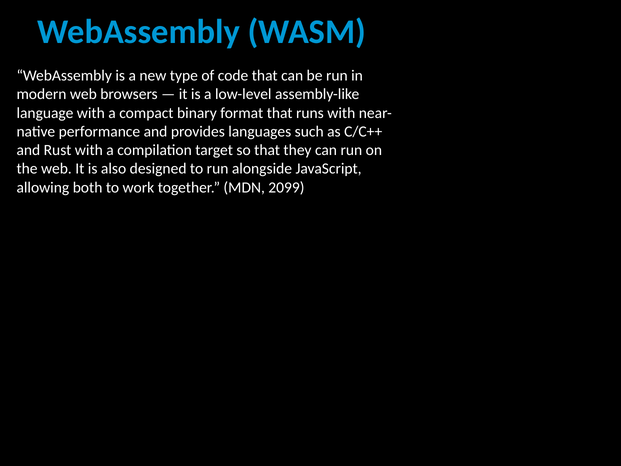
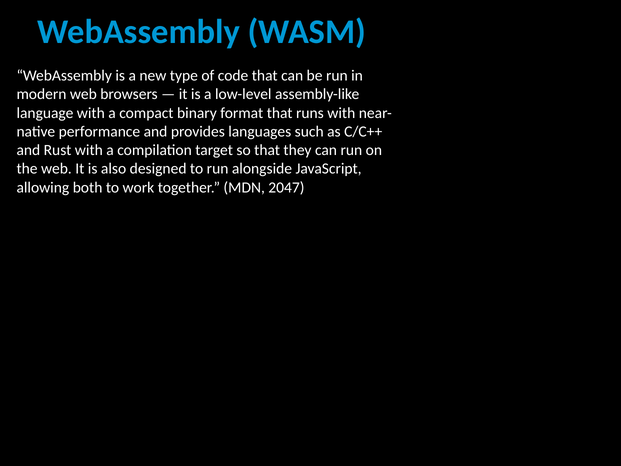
2099: 2099 -> 2047 (286, 187)
